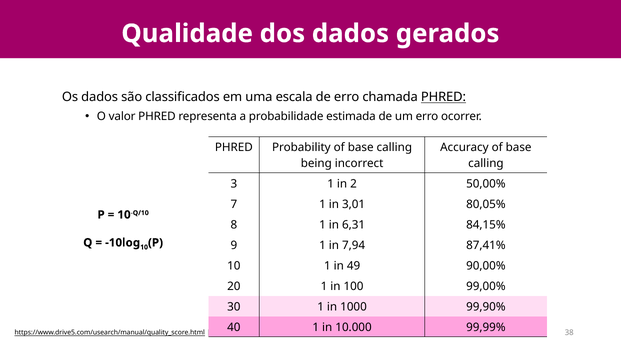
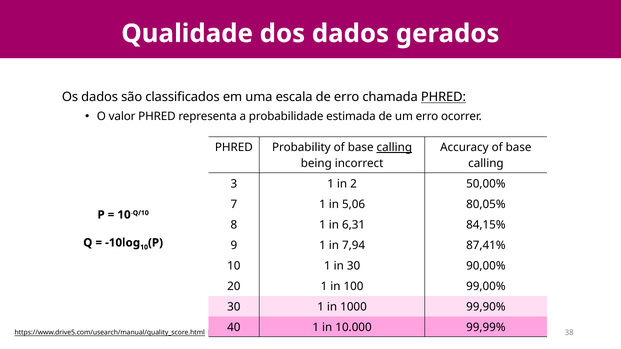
calling underline: none -> present (394, 148)
3,01: 3,01 -> 5,06 (354, 204)
in 49: 49 -> 30 (354, 266)
